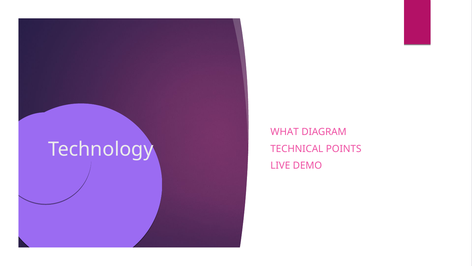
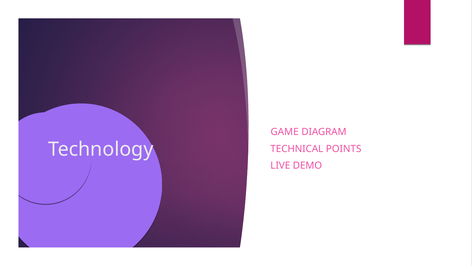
WHAT: WHAT -> GAME (285, 132)
